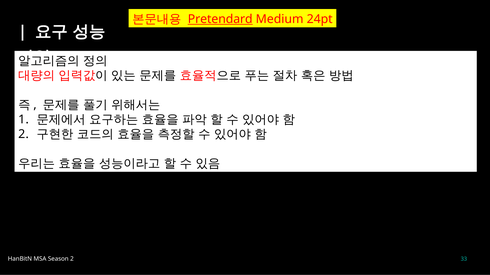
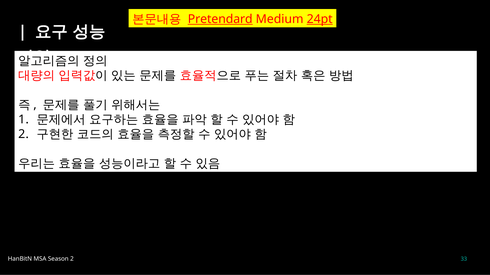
24pt underline: none -> present (320, 19)
